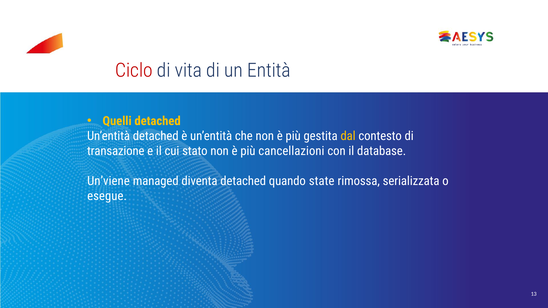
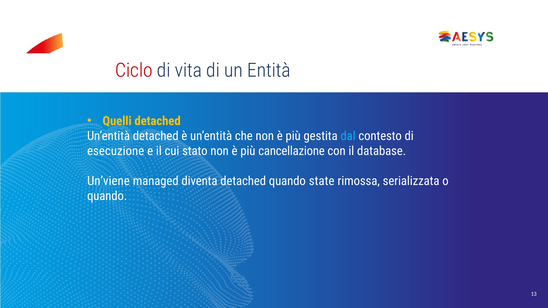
dal colour: yellow -> light blue (348, 136)
transazione: transazione -> esecuzione (116, 151)
cancellazioni: cancellazioni -> cancellazione (292, 151)
esegue: esegue -> quando (107, 196)
